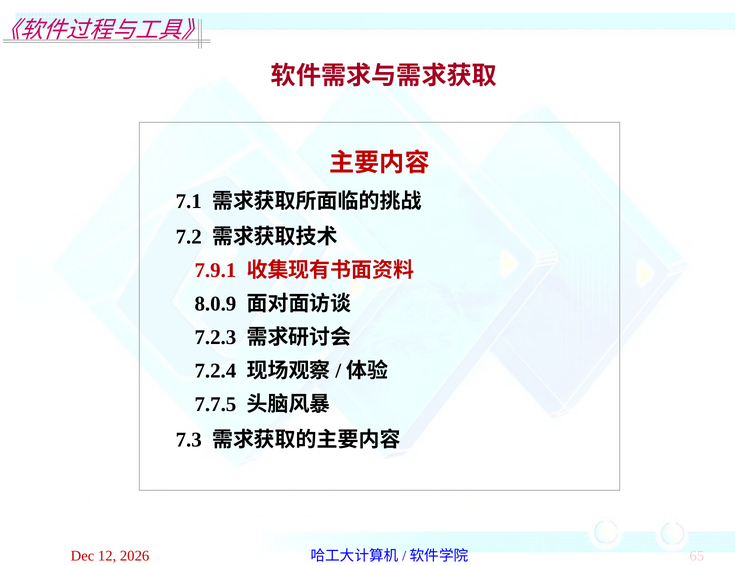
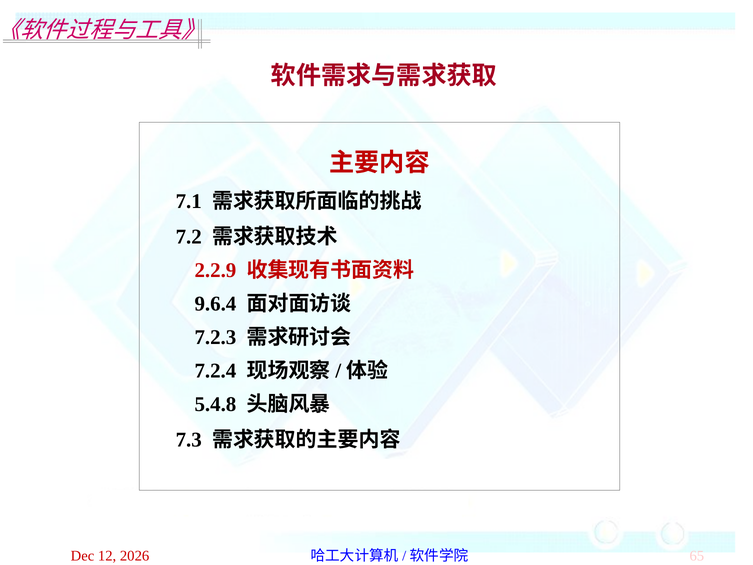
7.9.1: 7.9.1 -> 2.2.9 (215, 270)
8.0.9: 8.0.9 -> 9.6.4 (215, 304)
7.7.5: 7.7.5 -> 5.4.8 (215, 404)
